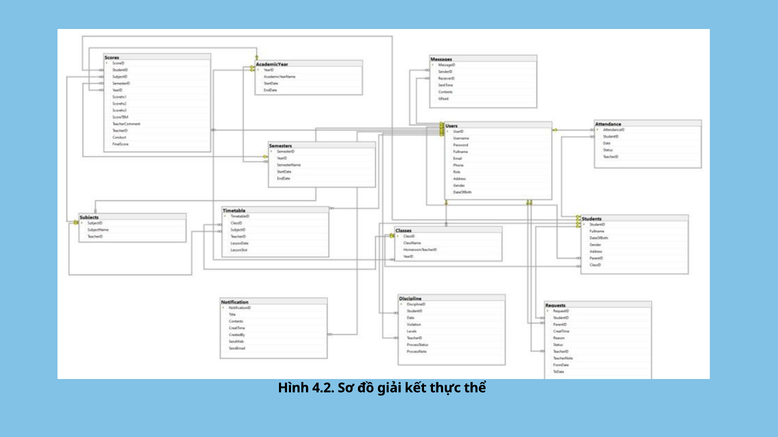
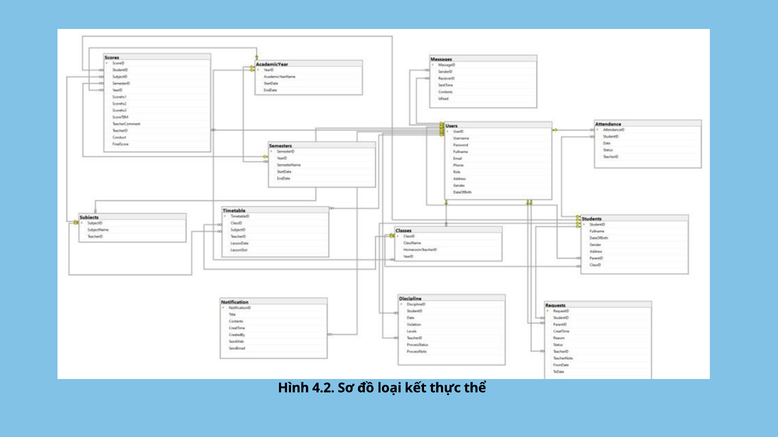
giải: giải -> loại (389, 388)
